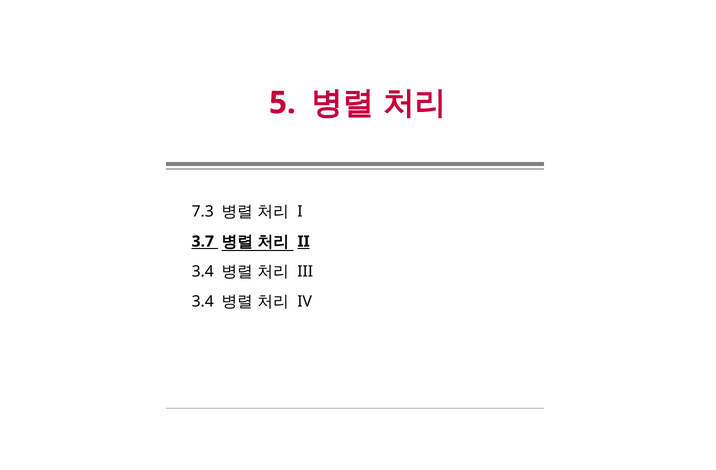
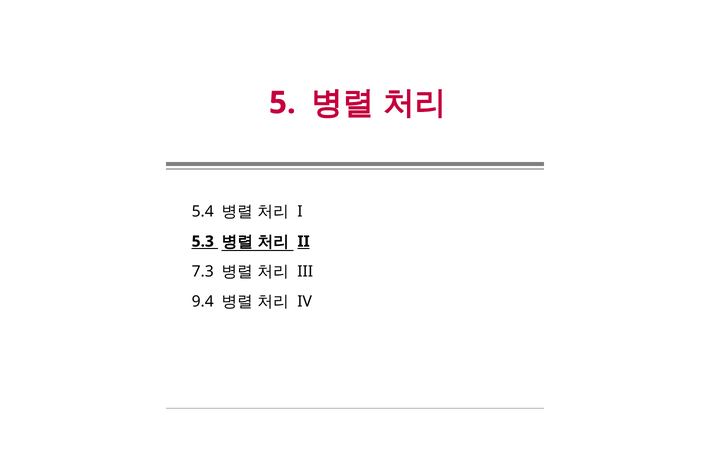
7.3: 7.3 -> 5.4 (203, 212)
3.7: 3.7 -> 5.3 (203, 242)
3.4: 3.4 -> 7.3 (203, 272)
3.4: 3.4 -> 9.4 (203, 302)
